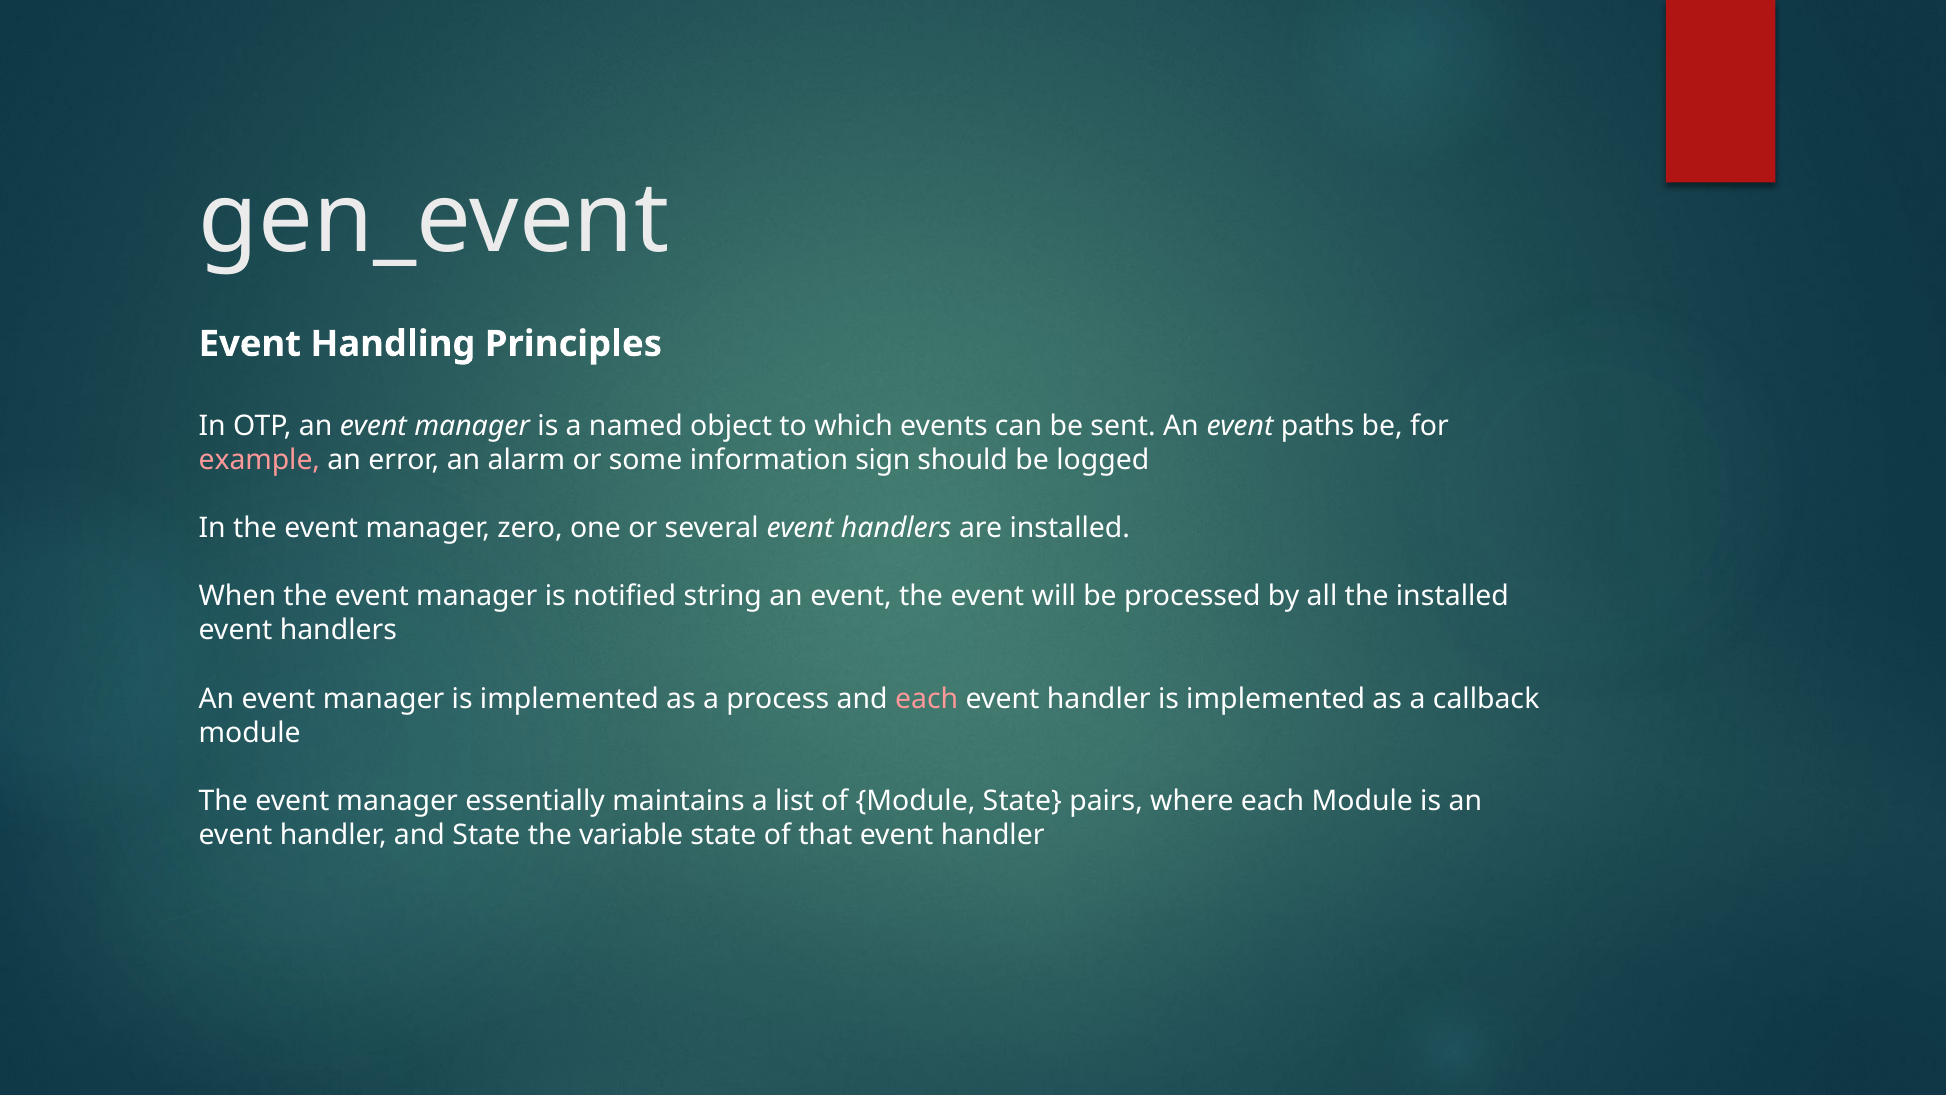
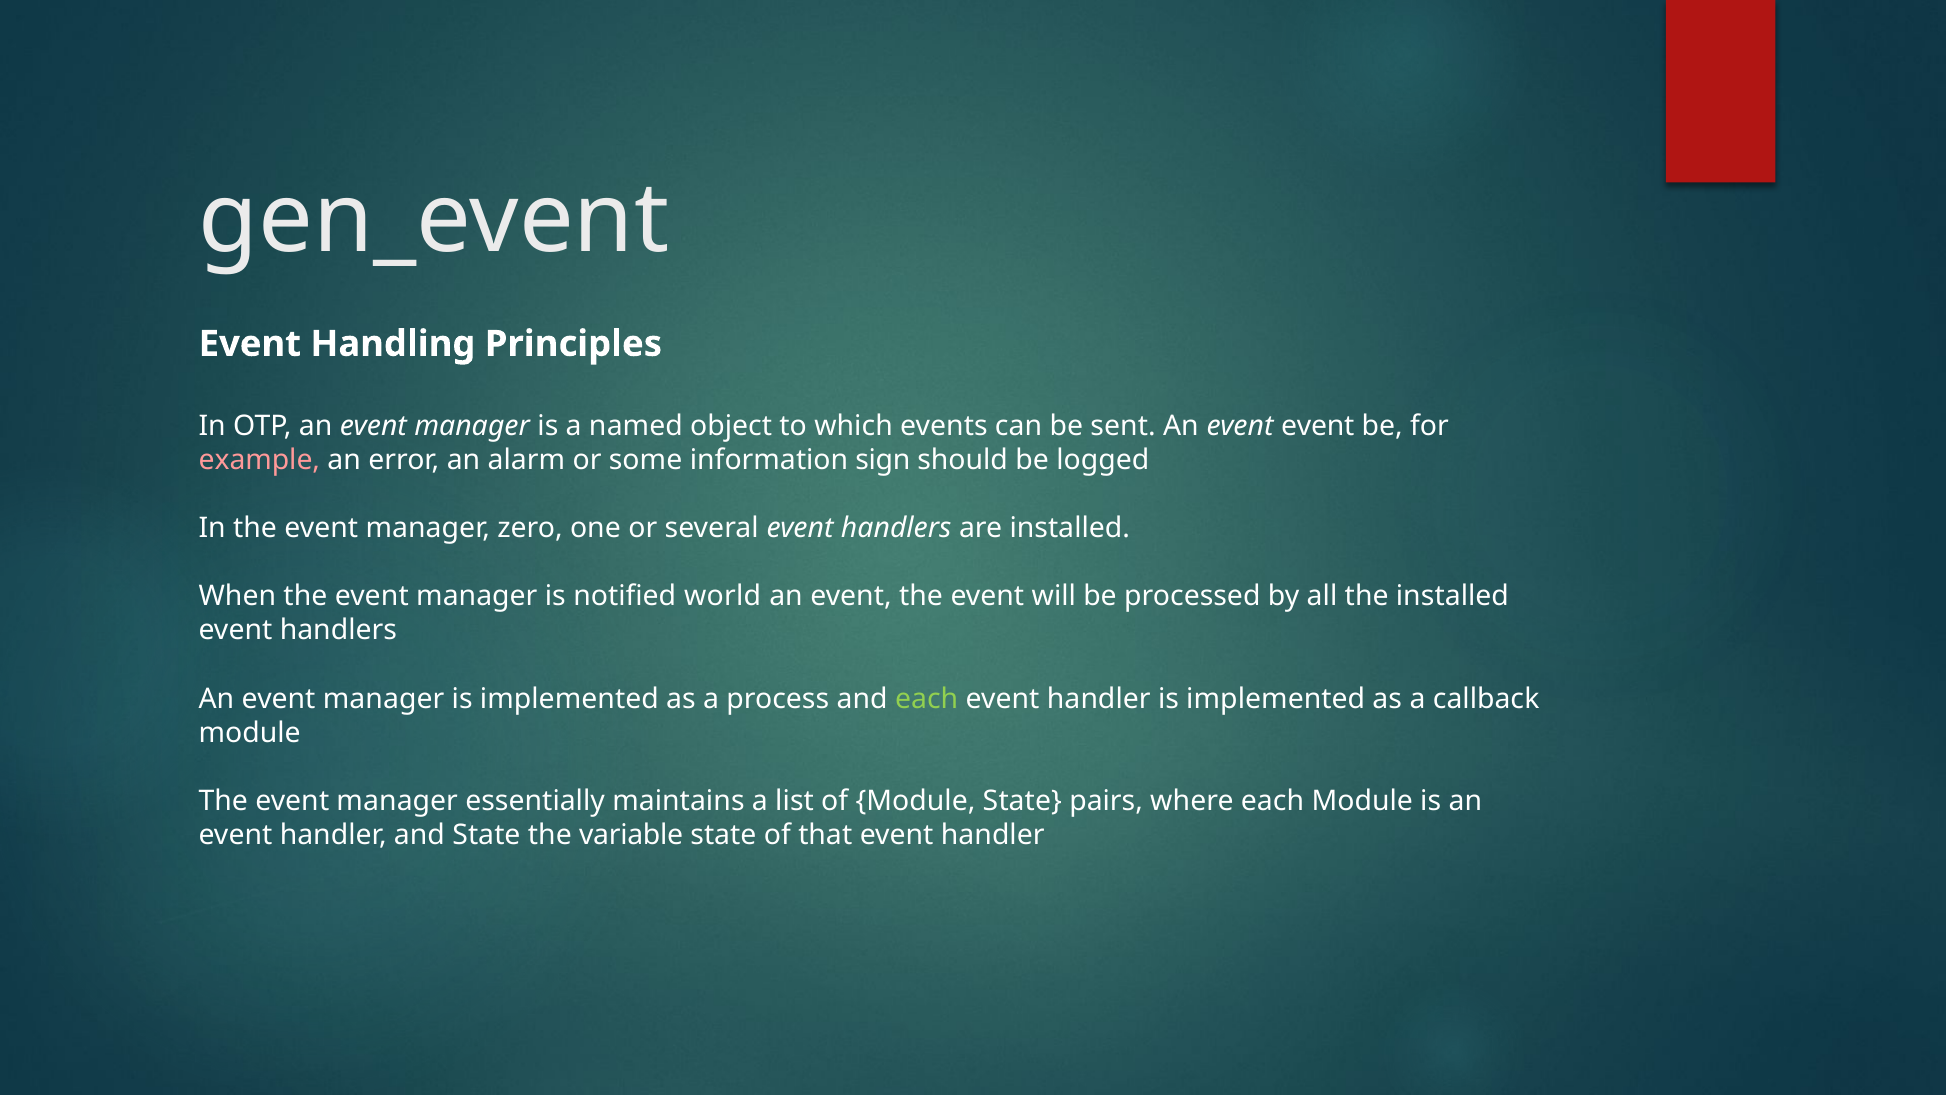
event paths: paths -> event (1318, 426)
string: string -> world (723, 596)
each colour: pink -> light green (927, 698)
